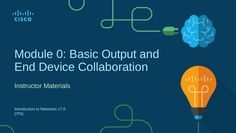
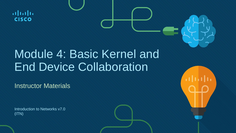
0: 0 -> 4 (61, 54)
Output: Output -> Kernel (119, 54)
